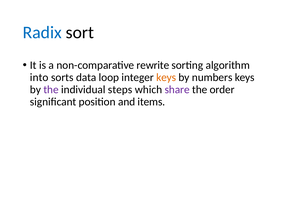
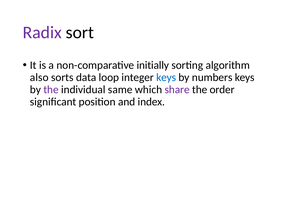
Radix colour: blue -> purple (42, 32)
rewrite: rewrite -> initially (153, 65)
into: into -> also (39, 77)
keys colour: orange -> blue (166, 77)
steps: steps -> same (120, 89)
items: items -> index (151, 102)
